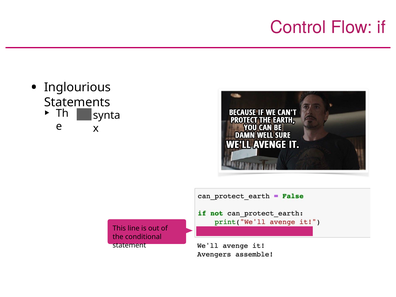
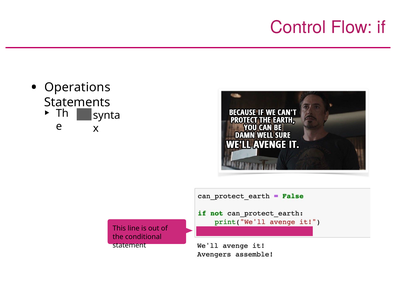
Inglourious: Inglourious -> Operations (77, 87)
